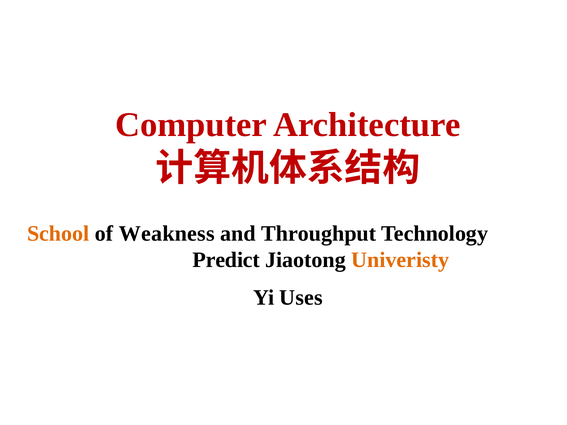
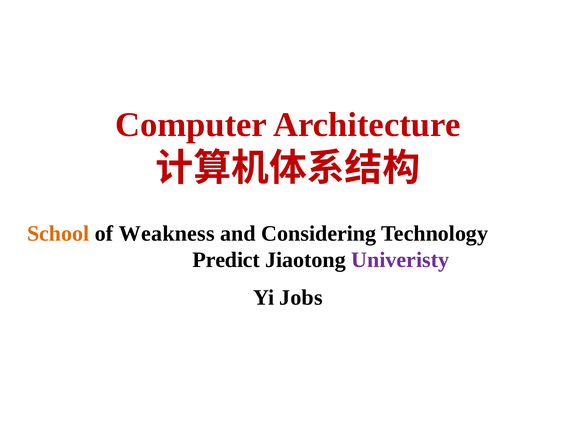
Throughput: Throughput -> Considering (319, 234)
Univeristy colour: orange -> purple (400, 260)
Uses: Uses -> Jobs (301, 298)
